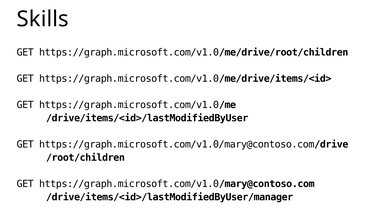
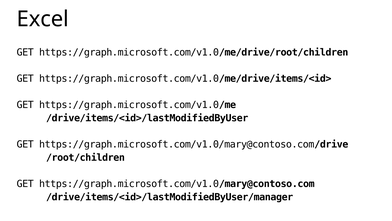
Skills: Skills -> Excel (43, 19)
